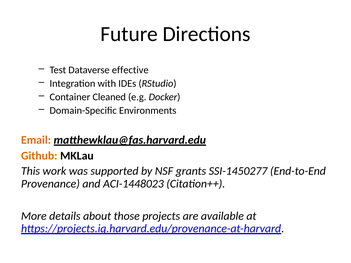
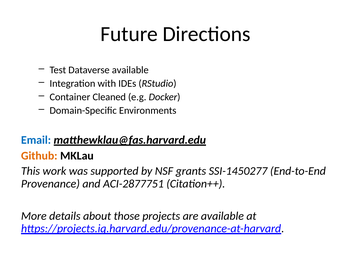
Dataverse effective: effective -> available (130, 70)
Email colour: orange -> blue (36, 140)
ACI-1448023: ACI-1448023 -> ACI-2877751 (133, 184)
